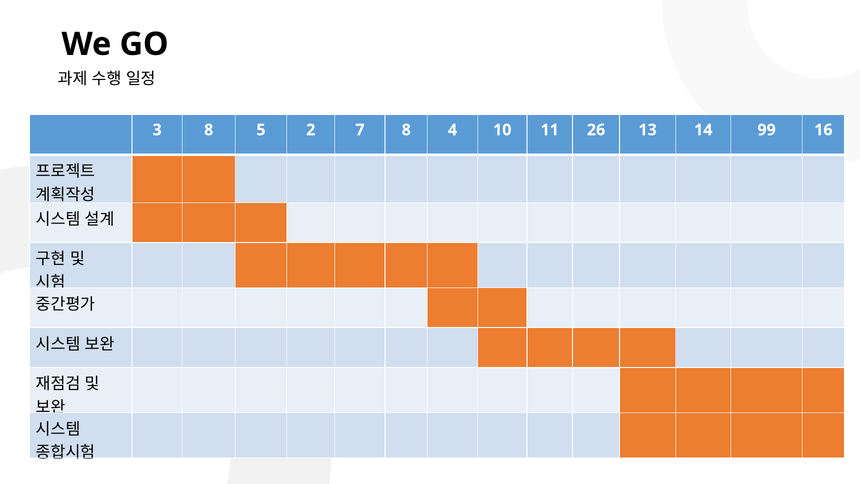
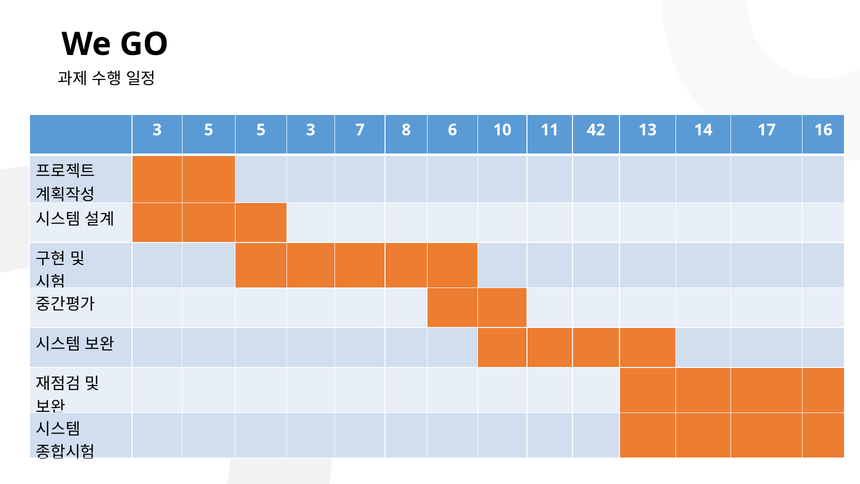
3 8: 8 -> 5 (209, 130)
5 2: 2 -> 3 (311, 130)
4: 4 -> 6 (453, 130)
26: 26 -> 42 (596, 130)
99: 99 -> 17 (767, 130)
